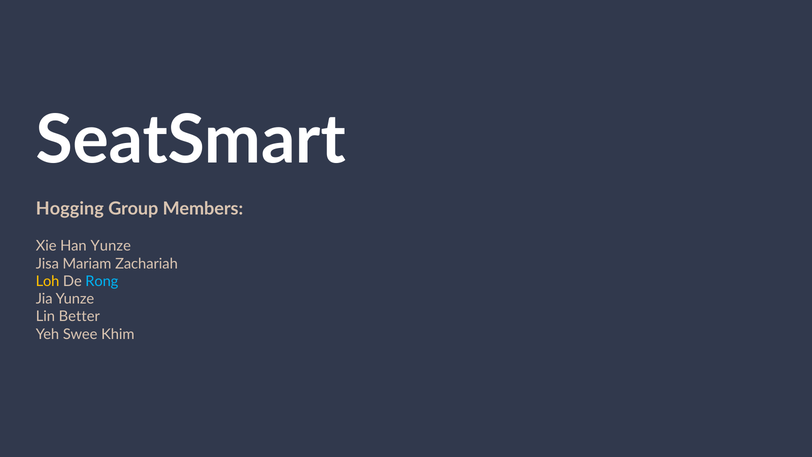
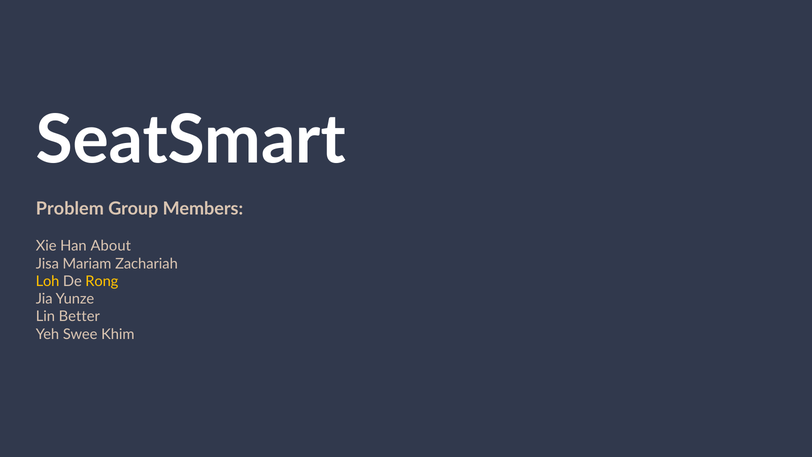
Hogging: Hogging -> Problem (70, 209)
Han Yunze: Yunze -> About (111, 246)
Rong colour: light blue -> yellow (102, 281)
